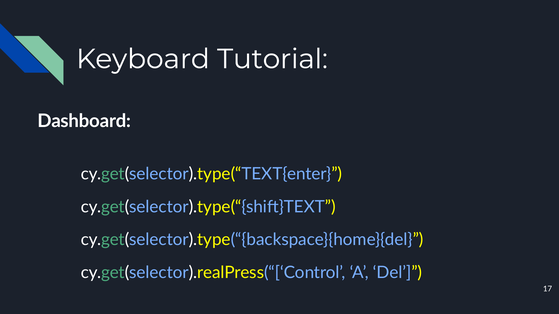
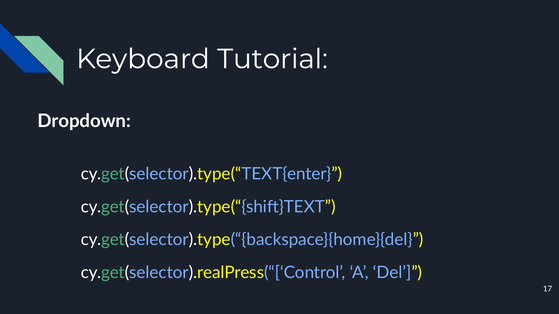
Dashboard: Dashboard -> Dropdown (84, 121)
